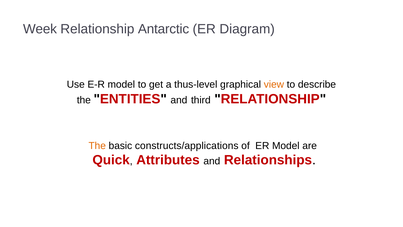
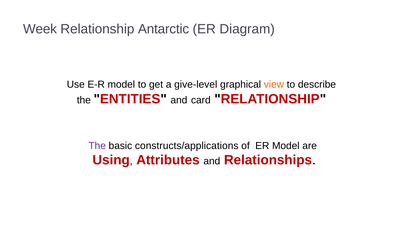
thus-level: thus-level -> give-level (196, 85)
third: third -> card (201, 100)
The colour: orange -> purple (97, 146)
Quick: Quick -> Using (111, 160)
